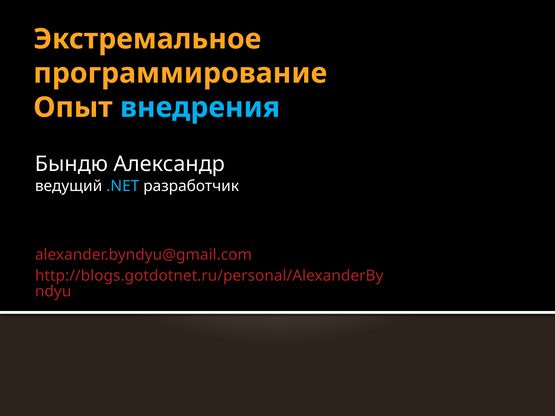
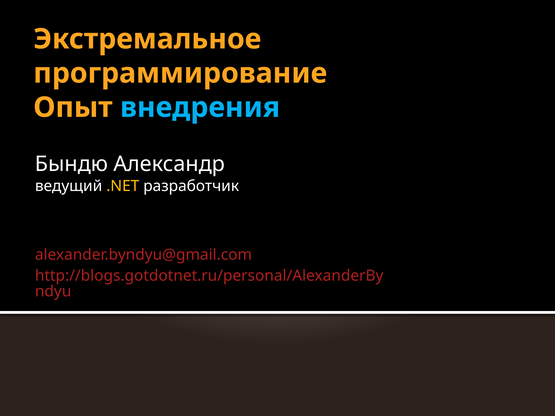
.NET colour: light blue -> yellow (123, 186)
